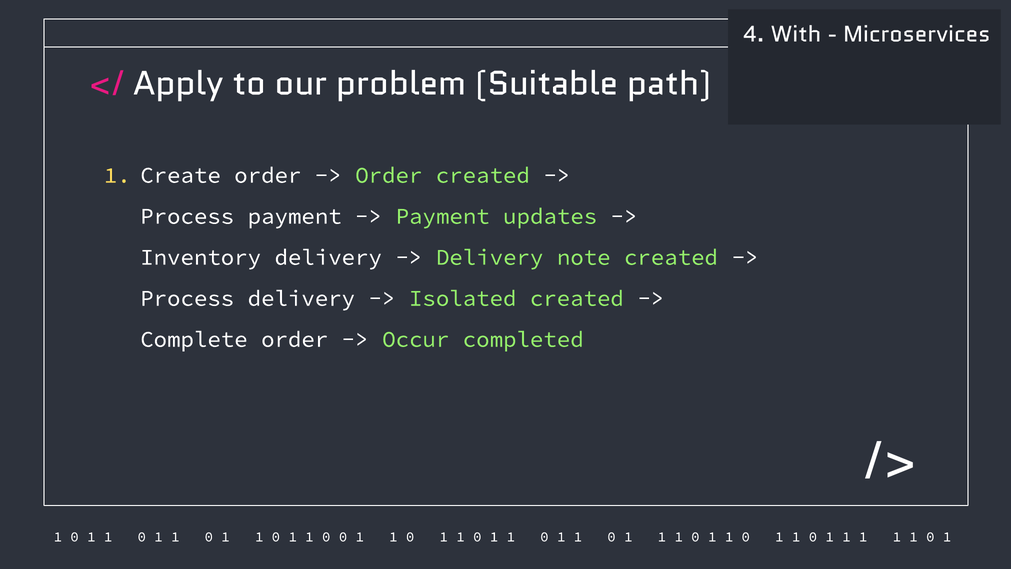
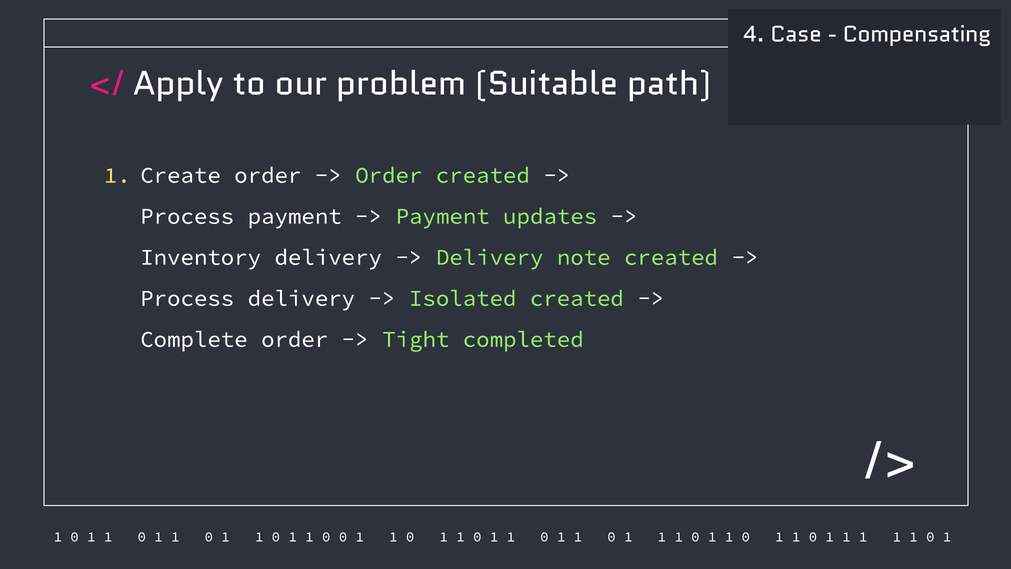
With: With -> Case (796, 34)
Microservices: Microservices -> Compensating (917, 34)
Occur: Occur -> Tight (416, 339)
